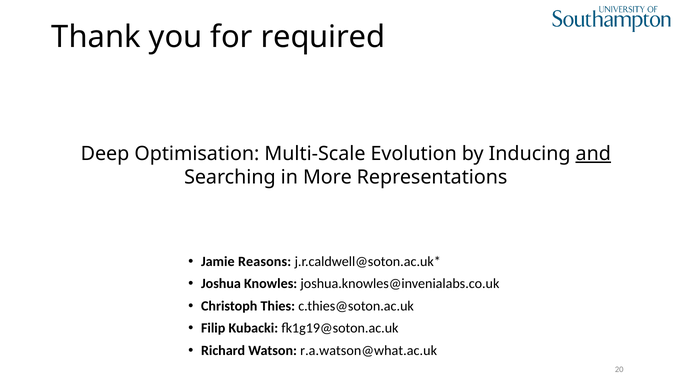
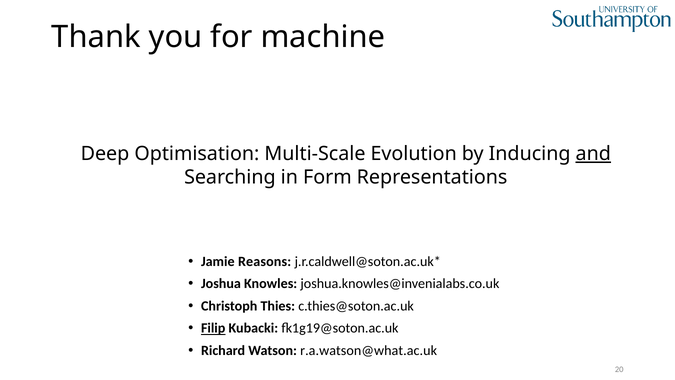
required: required -> machine (323, 37)
More: More -> Form (327, 177)
Filip underline: none -> present (213, 328)
